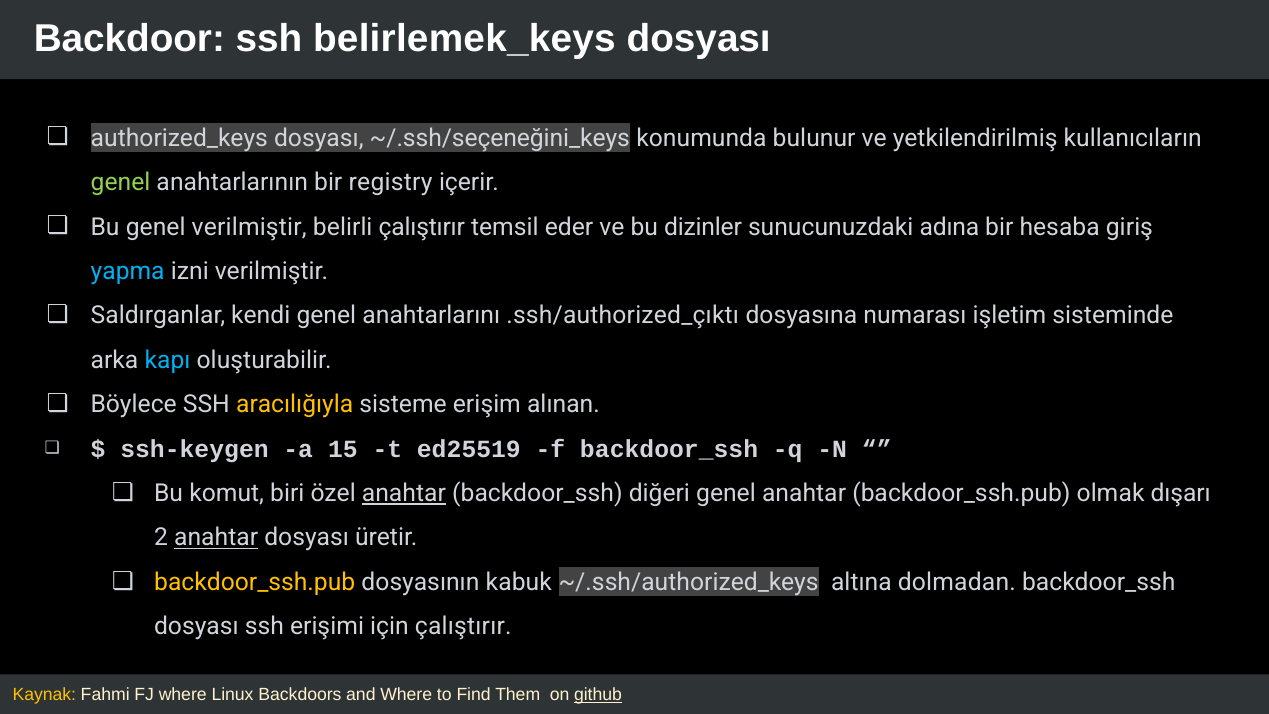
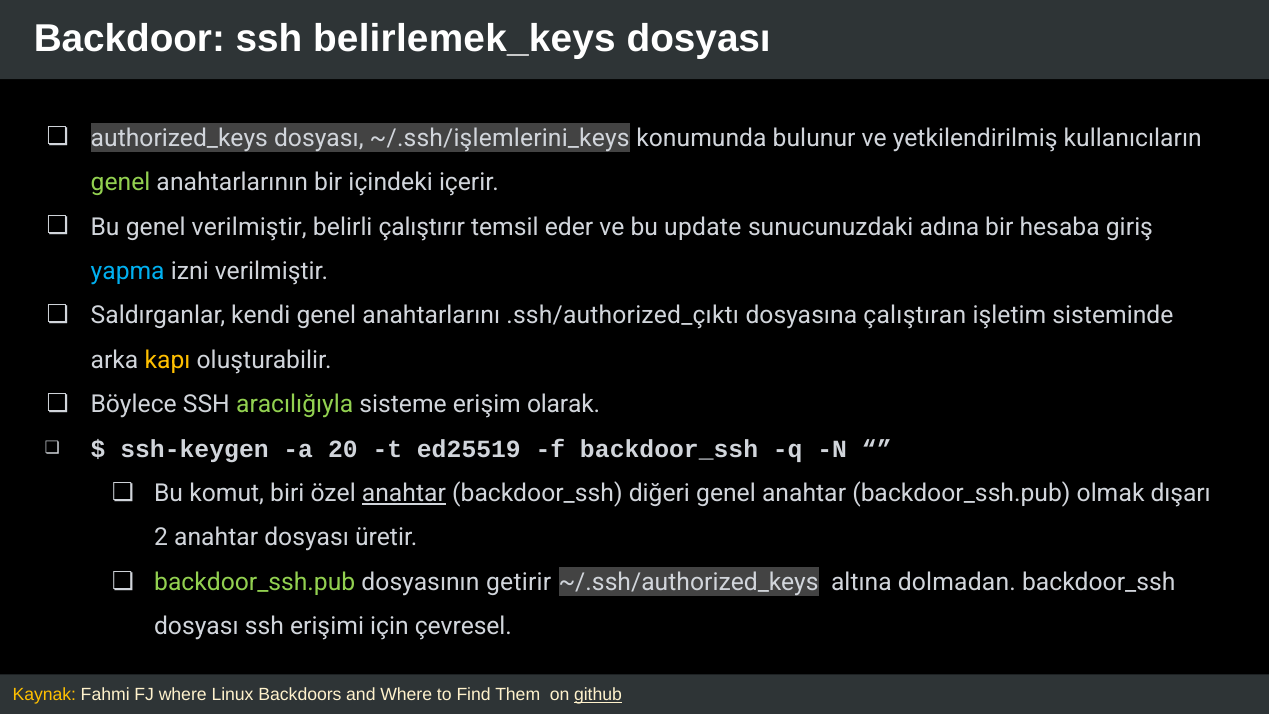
~/.ssh/seçeneğini_keys: ~/.ssh/seçeneğini_keys -> ~/.ssh/işlemlerini_keys (500, 138)
registry: registry -> içindeki (391, 182)
dizinler: dizinler -> update (703, 227)
numarası: numarası -> çalıştıran (915, 316)
kapı colour: light blue -> yellow (168, 360)
aracılığıyla colour: yellow -> light green (295, 404)
alınan: alınan -> olarak (564, 404)
15: 15 -> 20 (343, 449)
anahtar underline: present -> none (216, 538)
backdoor_ssh.pub colour: yellow -> light green (255, 582)
kabuk: kabuk -> getirir (519, 582)
için çalıştırır: çalıştırır -> çevresel (463, 627)
